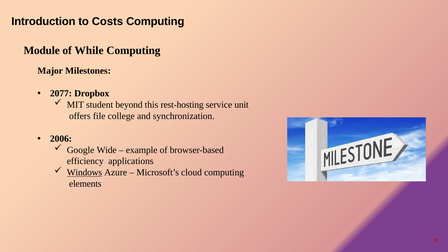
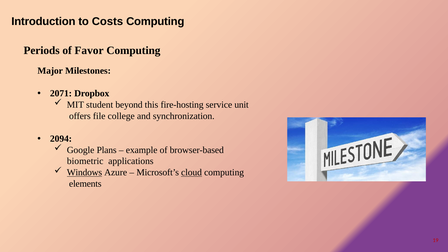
Module: Module -> Periods (42, 51)
While: While -> Favor (89, 51)
2077: 2077 -> 2071 (61, 94)
rest-hosting: rest-hosting -> fire-hosting (182, 105)
2006: 2006 -> 2094 (61, 139)
Wide: Wide -> Plans (107, 150)
efficiency: efficiency -> biometric (85, 161)
cloud underline: none -> present (191, 172)
